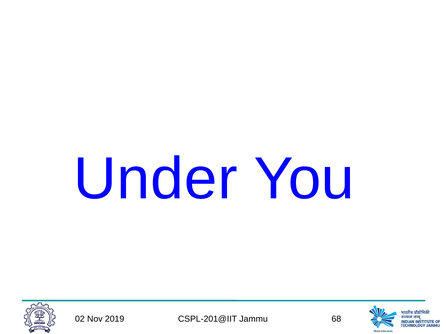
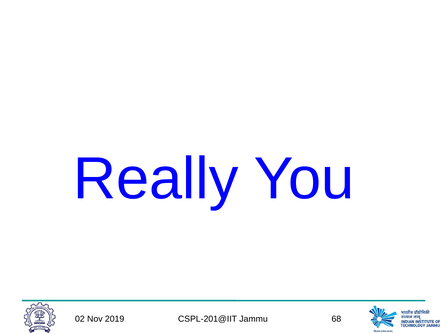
Under: Under -> Really (156, 179)
